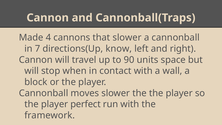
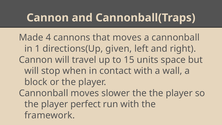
that slower: slower -> moves (127, 38)
7: 7 -> 1 (38, 49)
know: know -> given (119, 49)
90: 90 -> 15 (129, 60)
